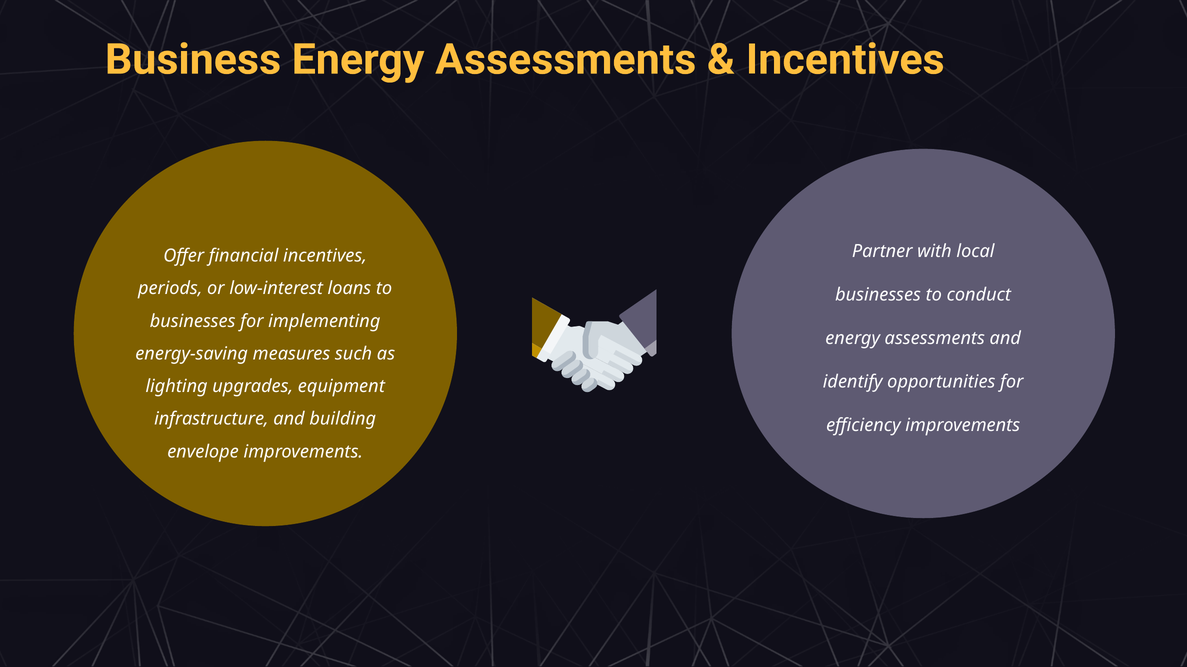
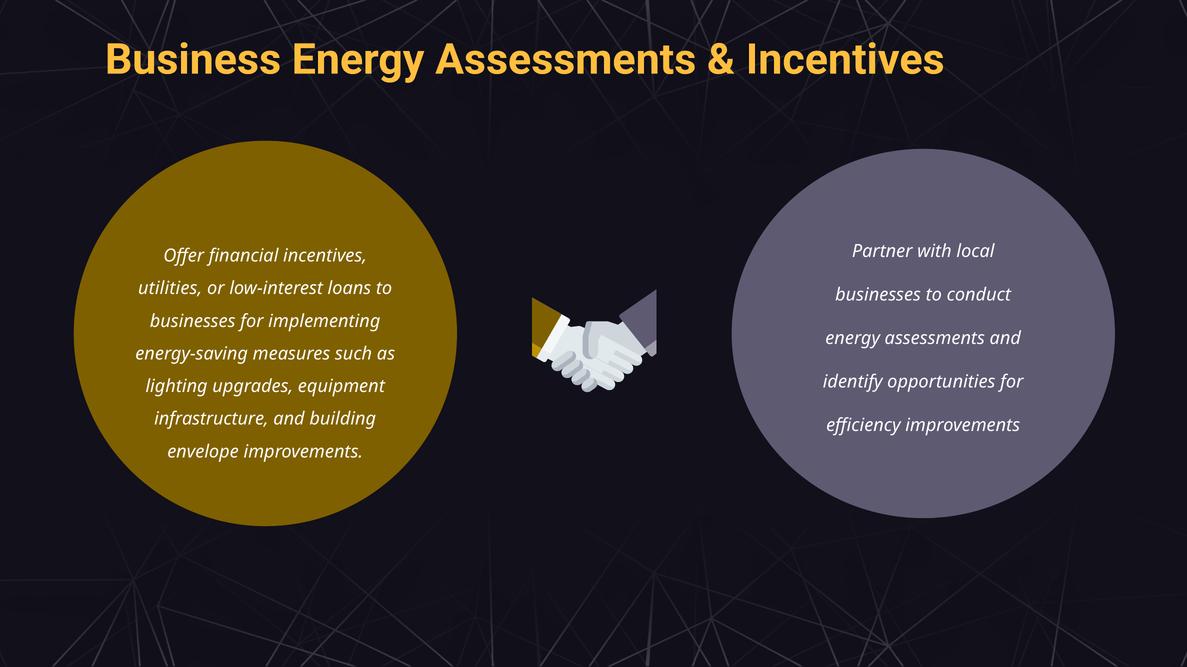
periods: periods -> utilities (170, 289)
